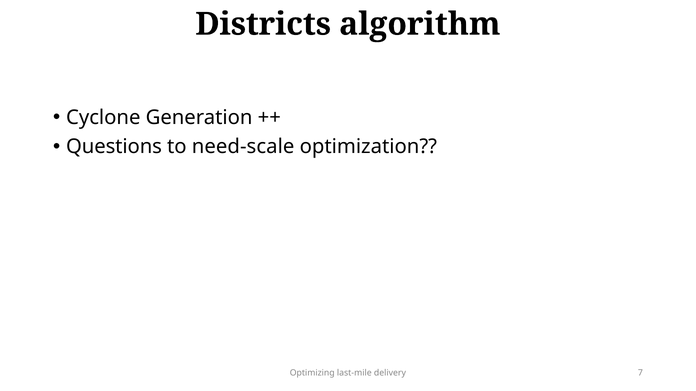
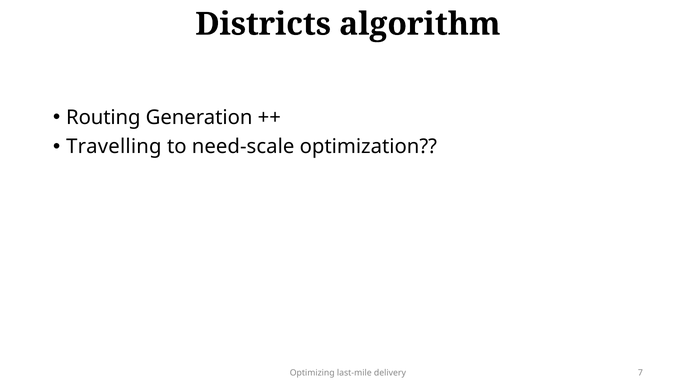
Cyclone: Cyclone -> Routing (103, 118)
Questions: Questions -> Travelling (114, 147)
